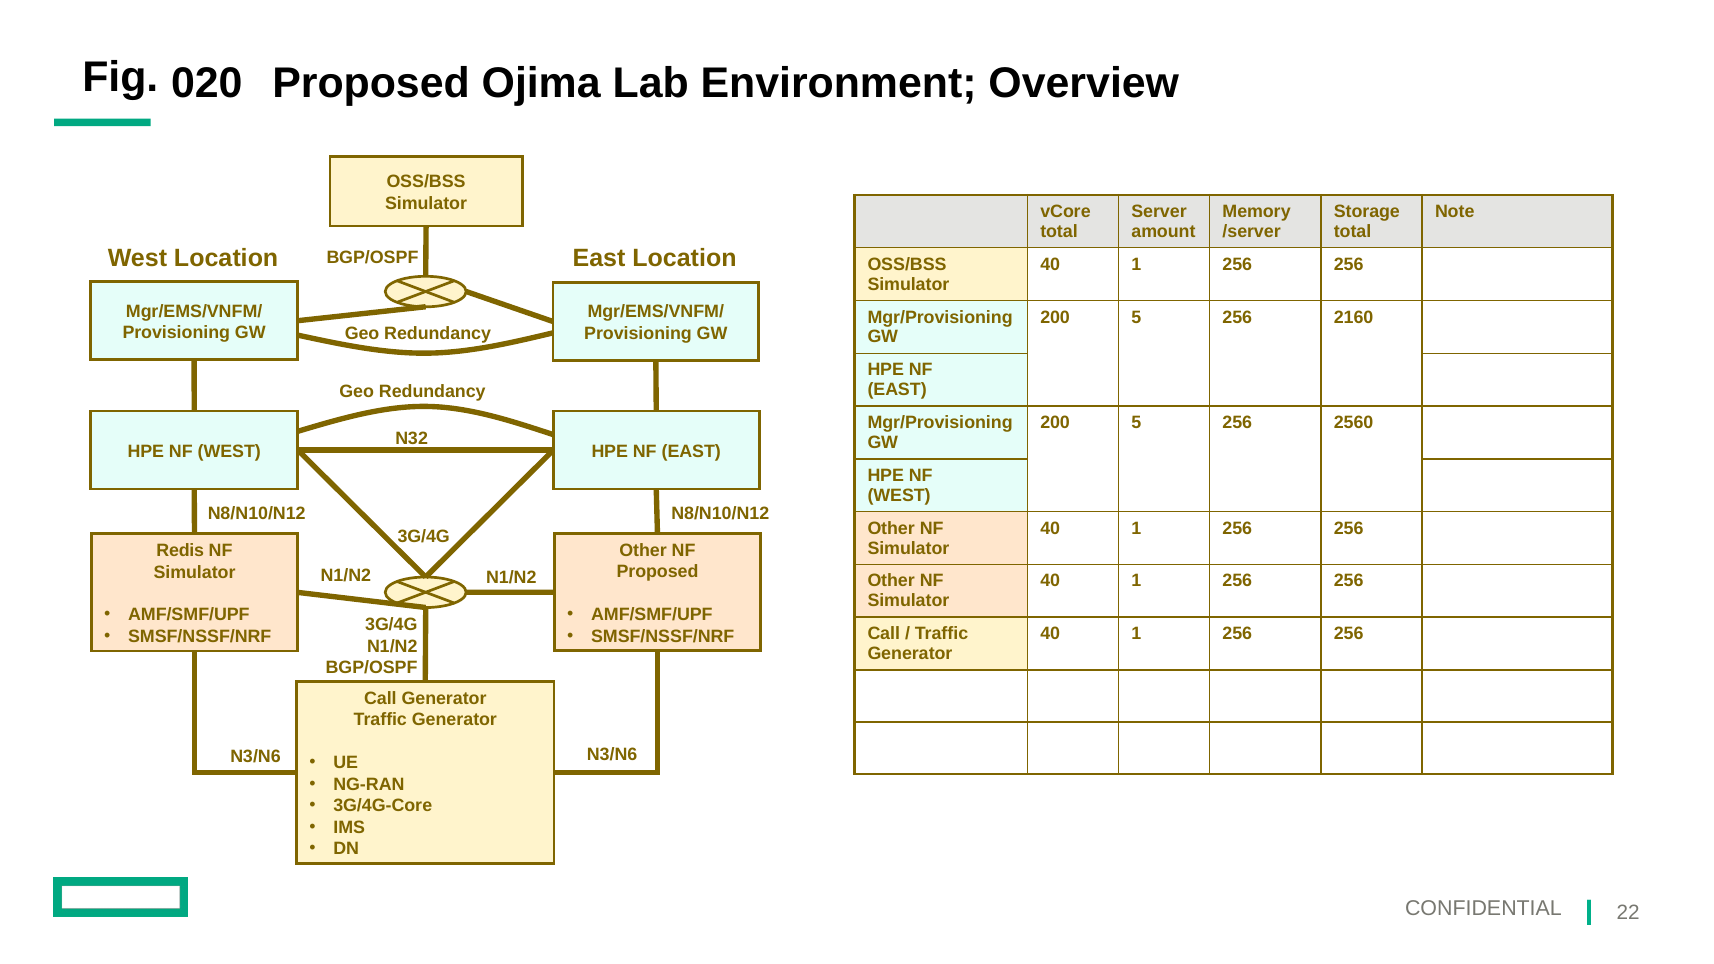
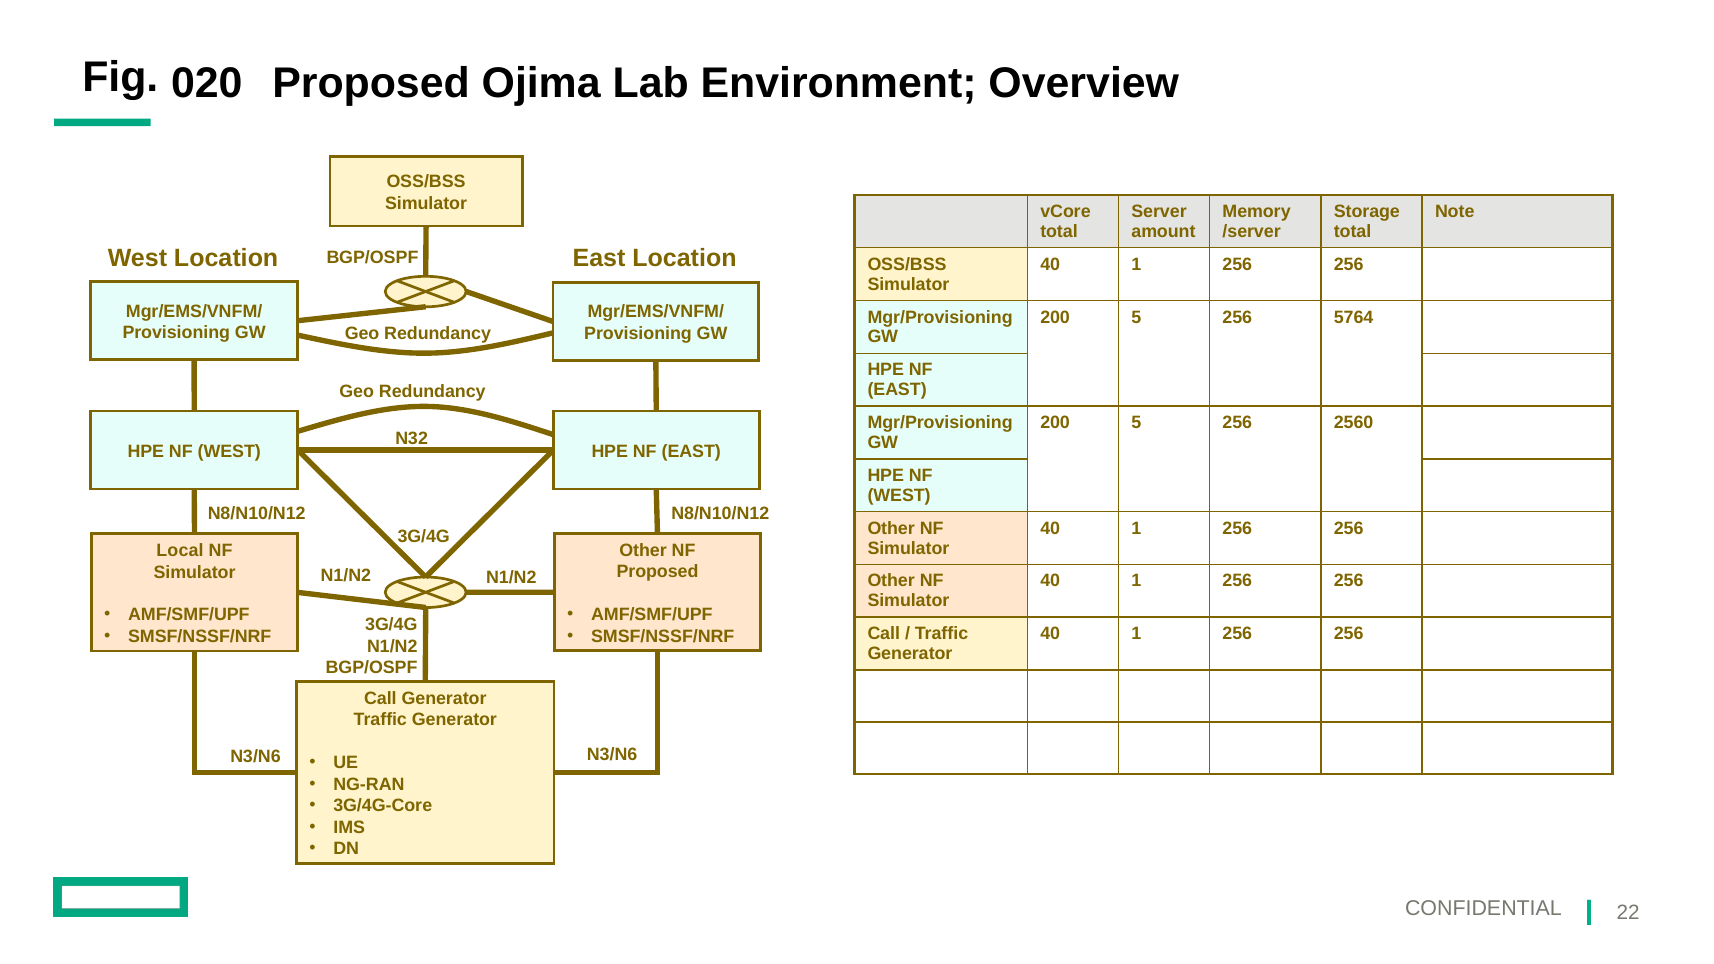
2160: 2160 -> 5764 (1354, 317)
Redis: Redis -> Local (180, 551)
